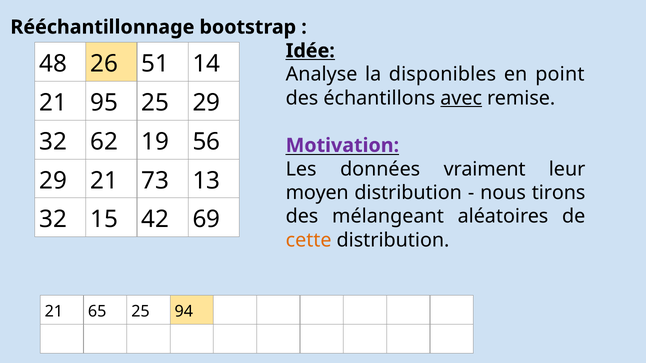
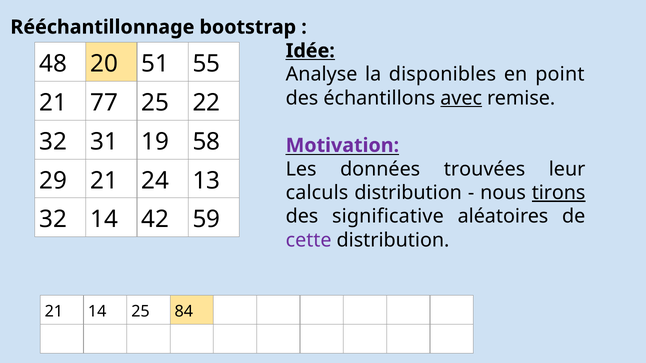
26: 26 -> 20 (104, 64)
14: 14 -> 55 (206, 64)
95: 95 -> 77 (104, 103)
25 29: 29 -> 22 (206, 103)
62: 62 -> 31 (104, 142)
56: 56 -> 58 (206, 142)
vraiment: vraiment -> trouvées (485, 169)
73: 73 -> 24 (155, 181)
moyen: moyen -> calculs (317, 193)
tirons underline: none -> present (559, 193)
mélangeant: mélangeant -> significative (388, 217)
32 15: 15 -> 14 (104, 220)
69: 69 -> 59 (206, 220)
cette colour: orange -> purple (309, 240)
21 65: 65 -> 14 (97, 312)
94: 94 -> 84 (184, 312)
